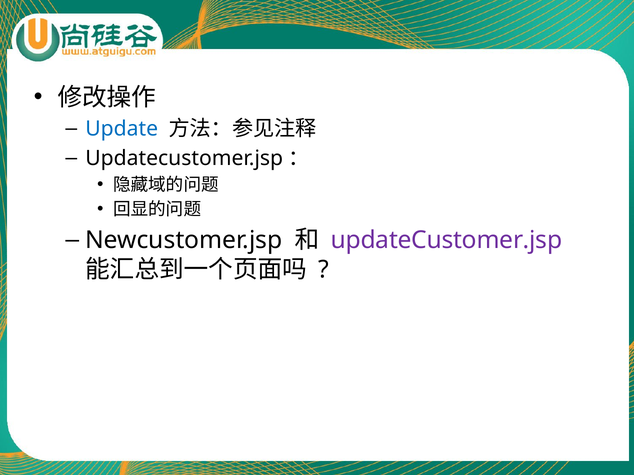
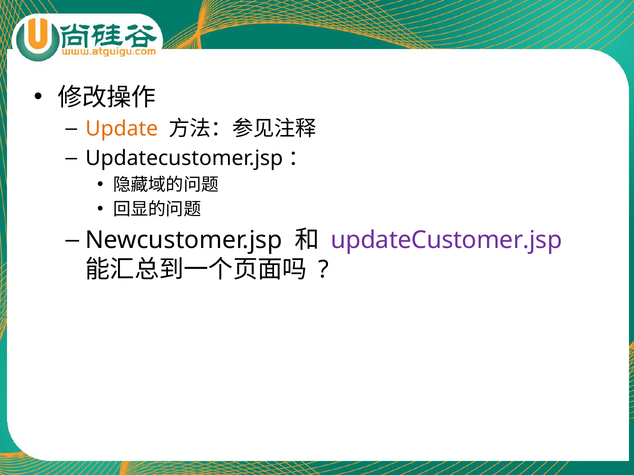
Update colour: blue -> orange (122, 129)
